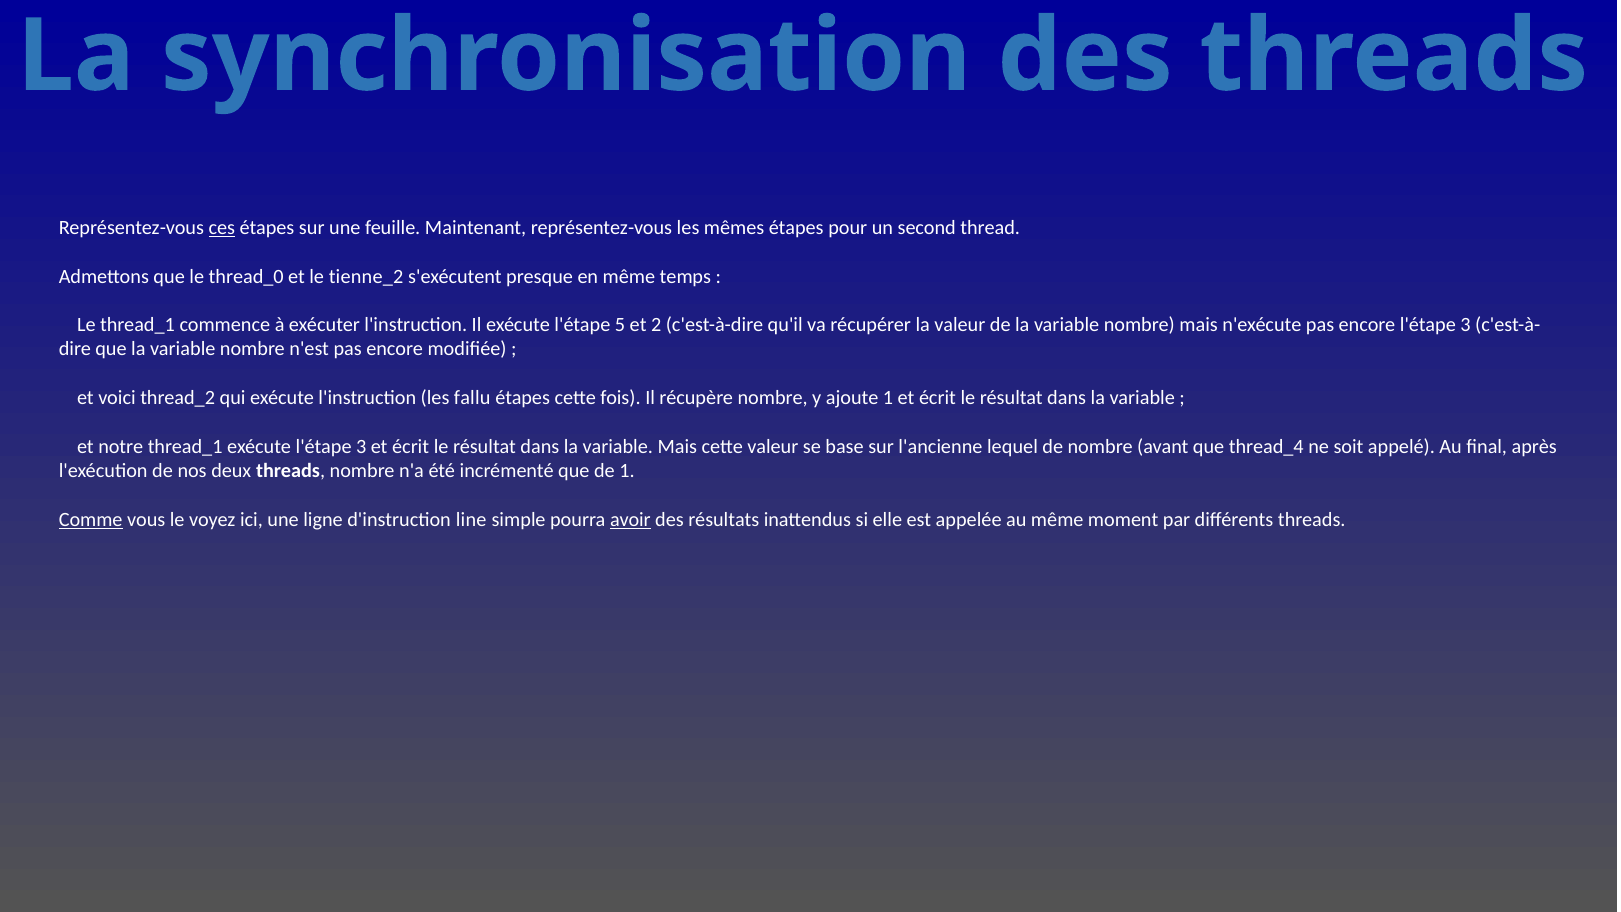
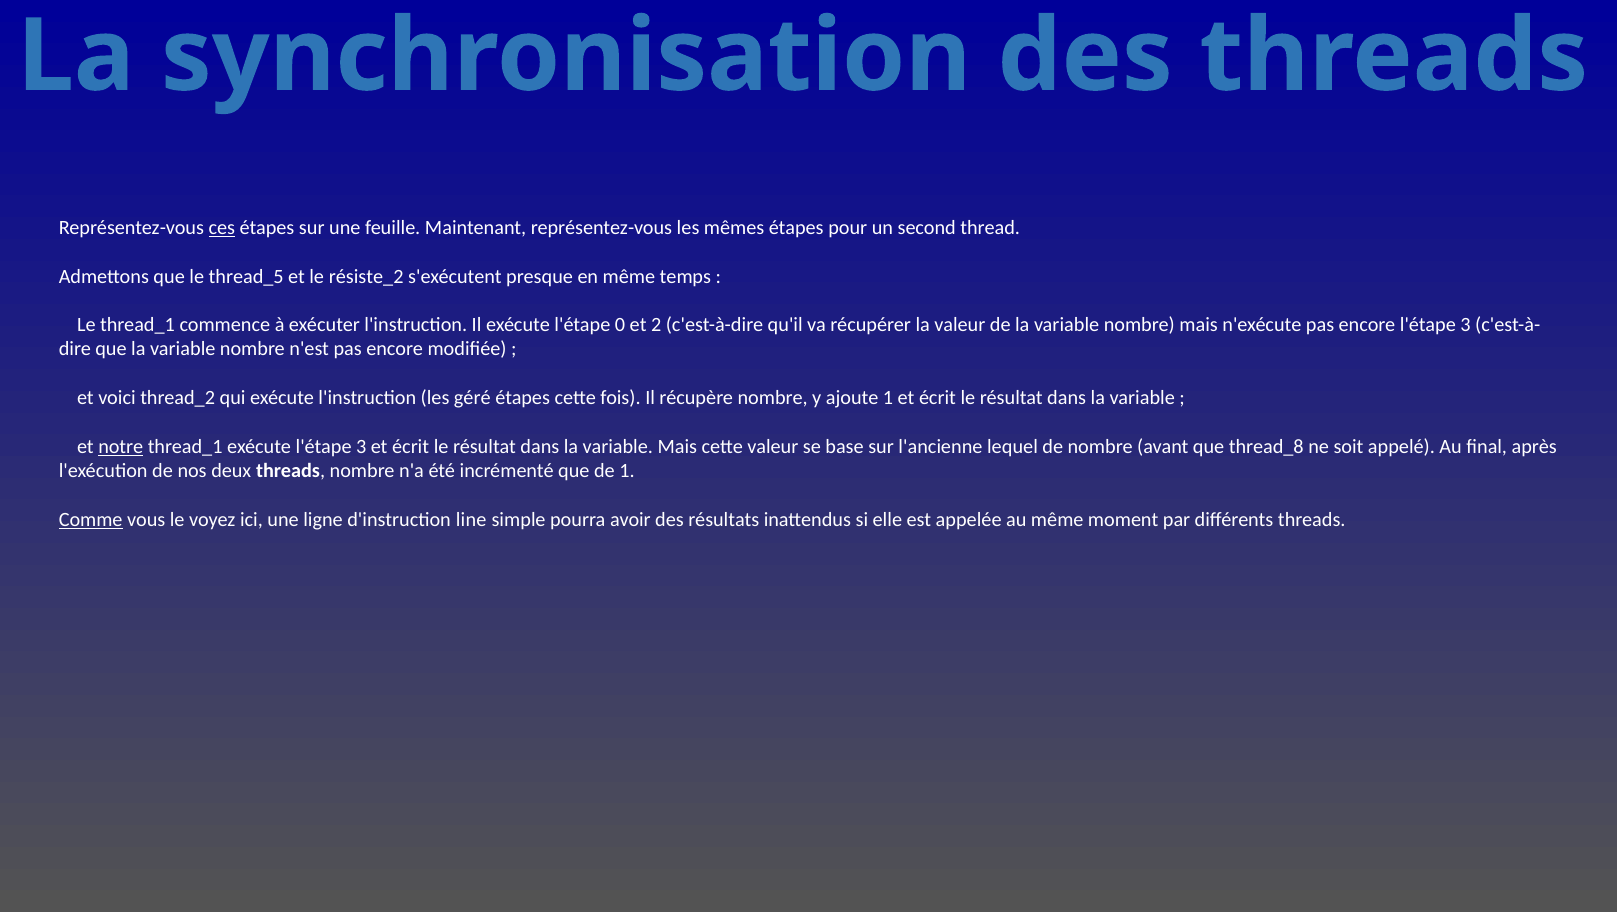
thread_0: thread_0 -> thread_5 (246, 276)
tienne_2: tienne_2 -> résiste_2 (366, 276)
5: 5 -> 0 (620, 325)
fallu: fallu -> géré (472, 398)
notre underline: none -> present (121, 446)
thread_4: thread_4 -> thread_8 (1266, 446)
avoir underline: present -> none (630, 519)
